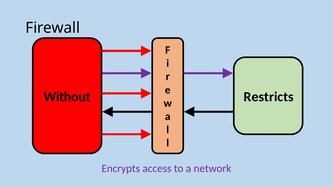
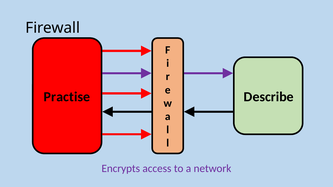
Restricts: Restricts -> Describe (269, 97)
Without: Without -> Practise (67, 97)
